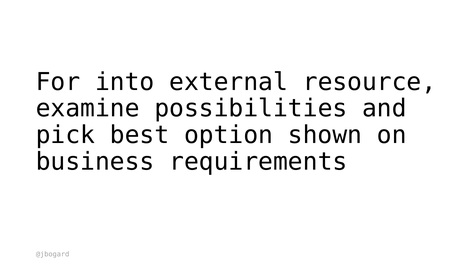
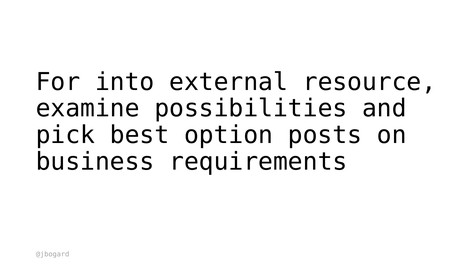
shown: shown -> posts (325, 135)
